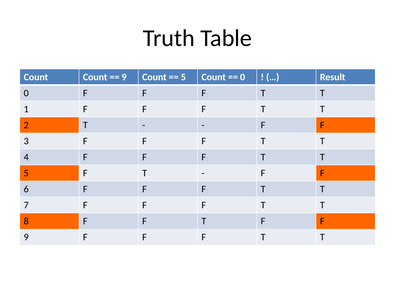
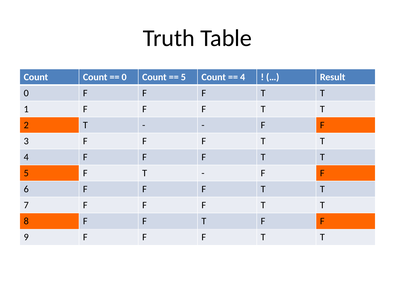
9: 9 -> 0 (124, 77)
0: 0 -> 4 (243, 77)
